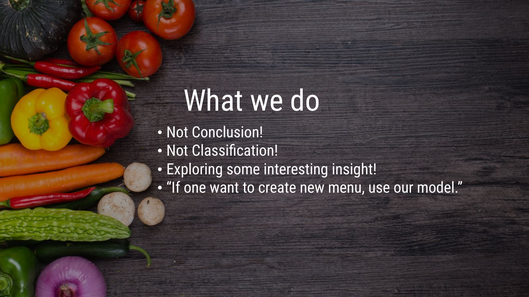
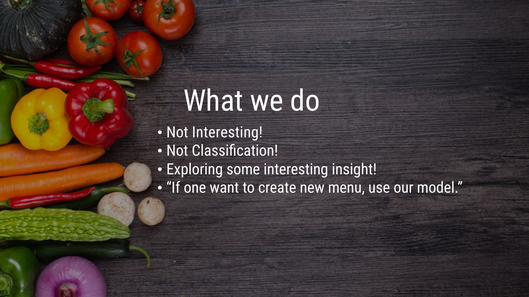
Not Conclusion: Conclusion -> Interesting (227, 133)
